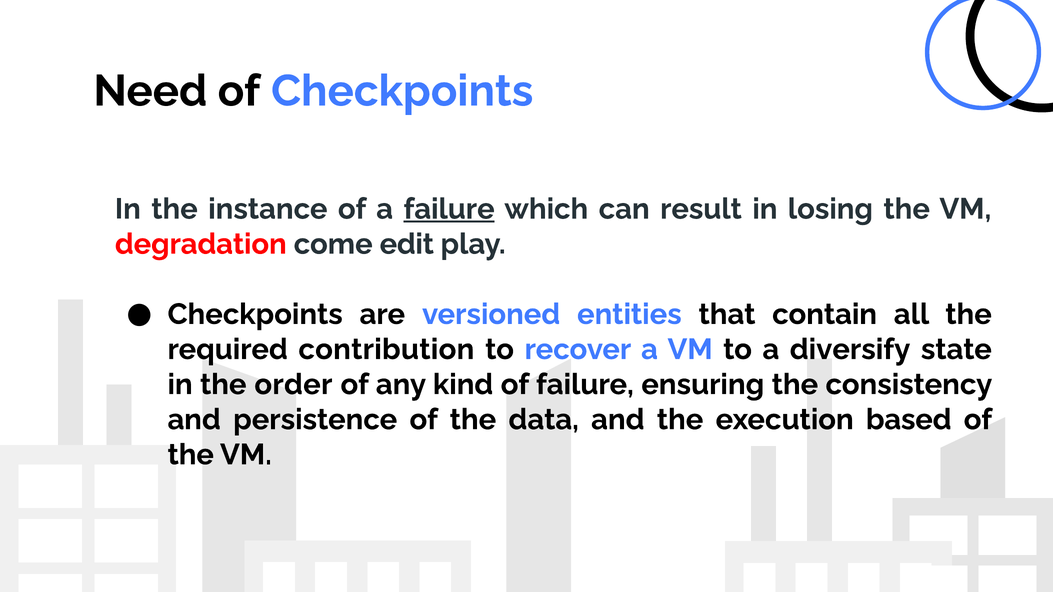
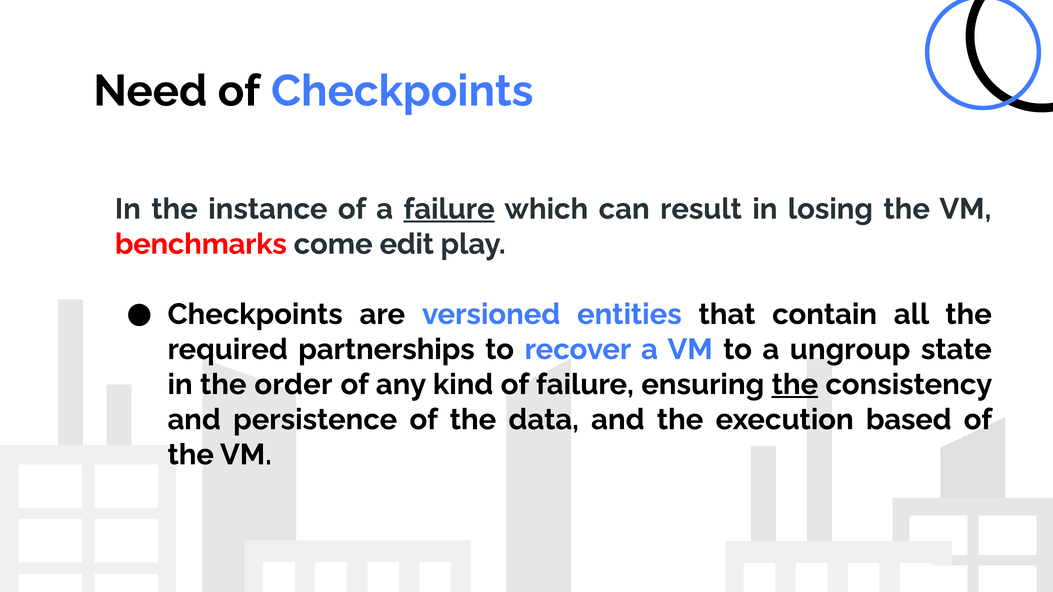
degradation: degradation -> benchmarks (201, 244)
contribution: contribution -> partnerships (387, 350)
diversify: diversify -> ungroup (850, 350)
the underline: none -> present (795, 385)
